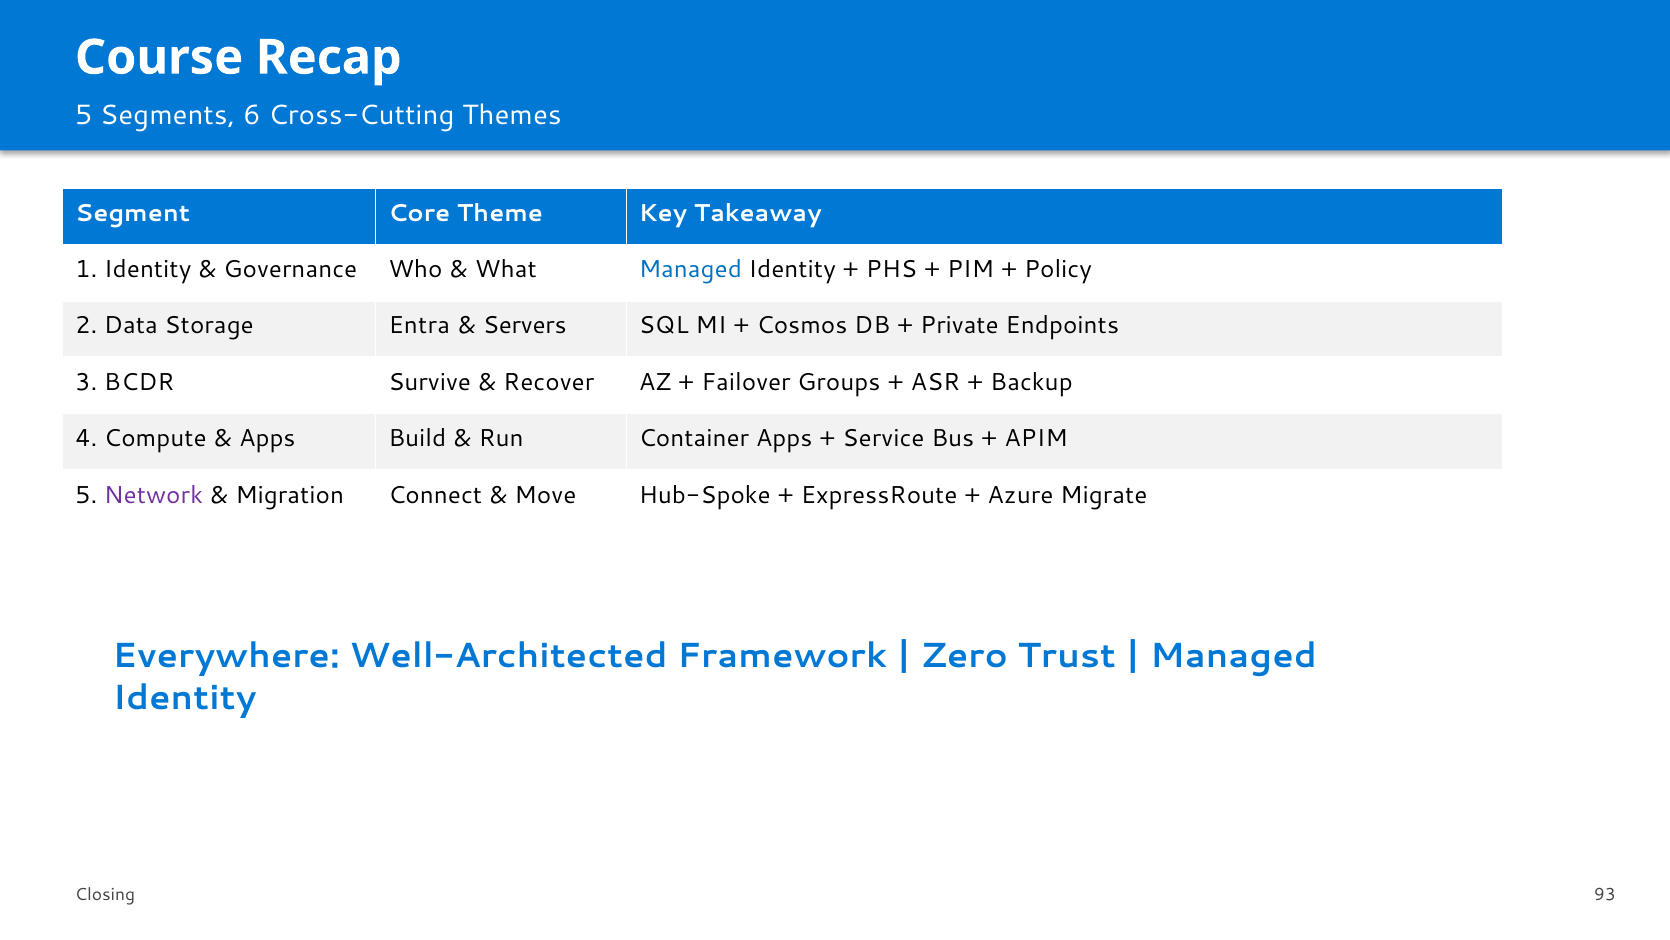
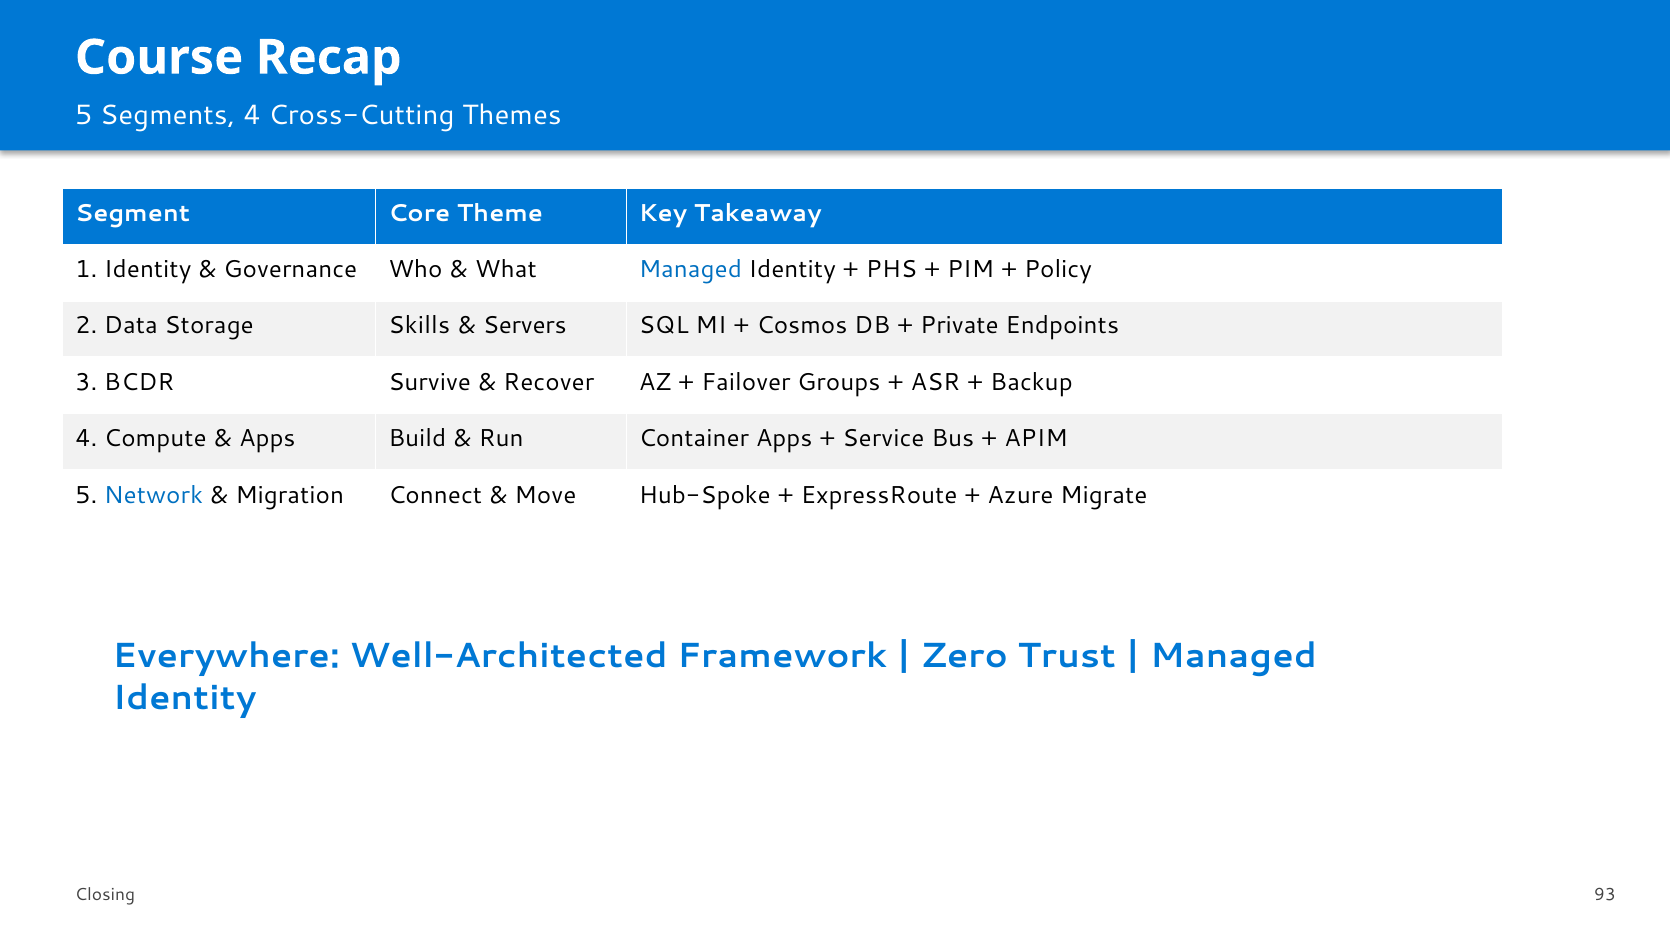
Segments 6: 6 -> 4 (252, 115)
Entra: Entra -> Skills (419, 326)
Network colour: purple -> blue (153, 495)
